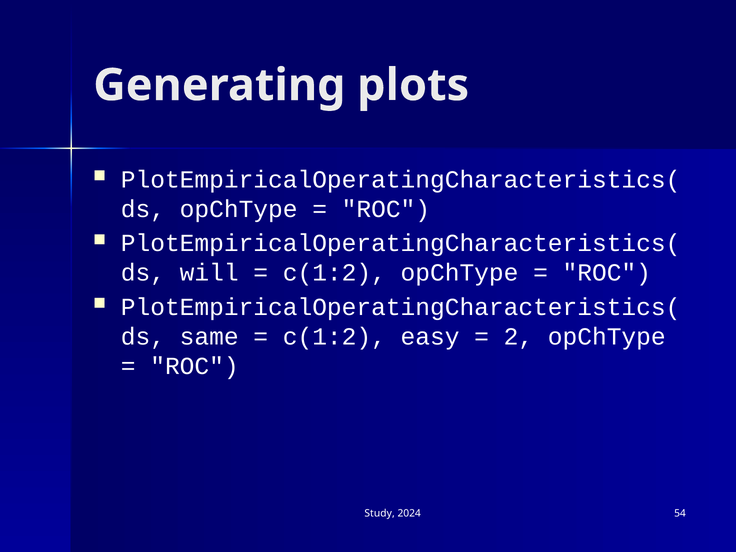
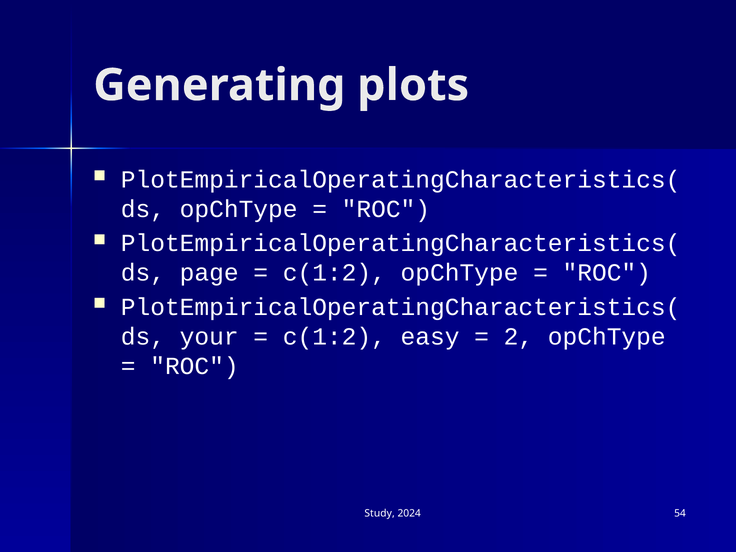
will: will -> page (209, 273)
same: same -> your (209, 337)
